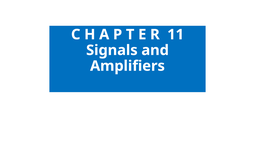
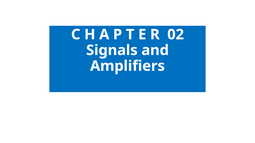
11: 11 -> 02 (176, 35)
